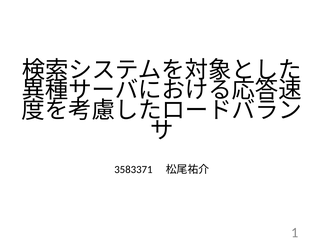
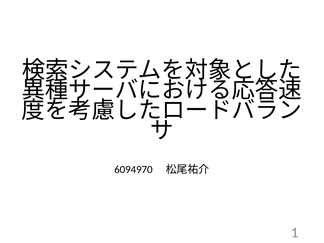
3583371: 3583371 -> 6094970 (133, 169)
